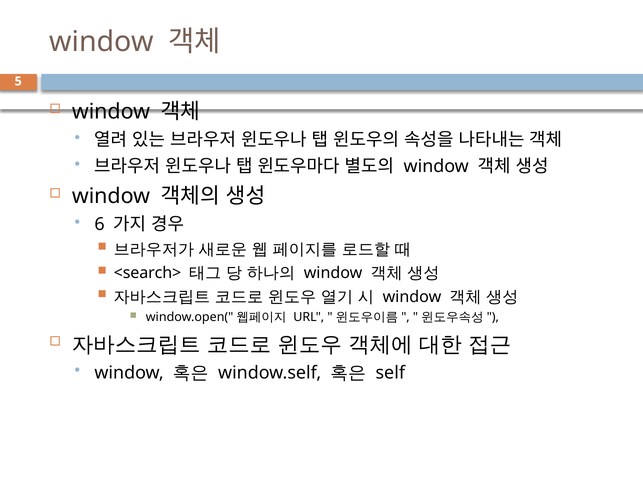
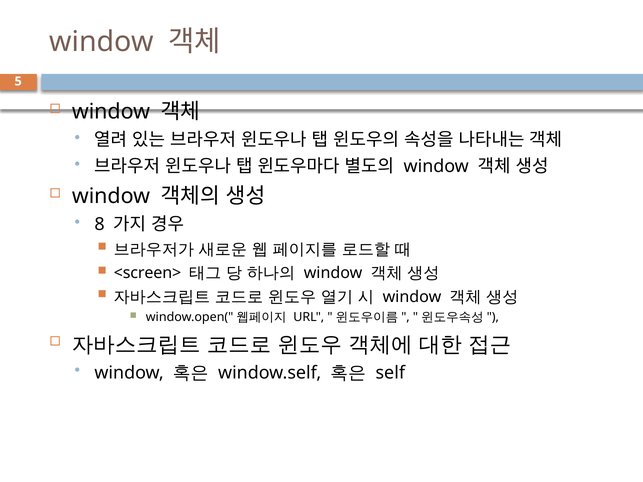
6: 6 -> 8 (100, 225)
<search>: <search> -> <screen> (148, 273)
